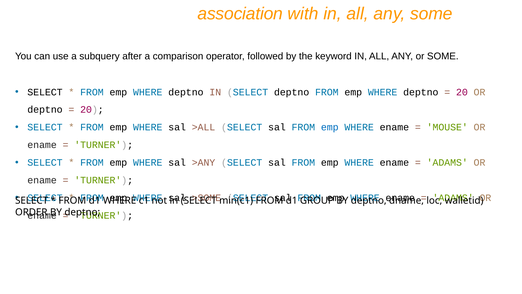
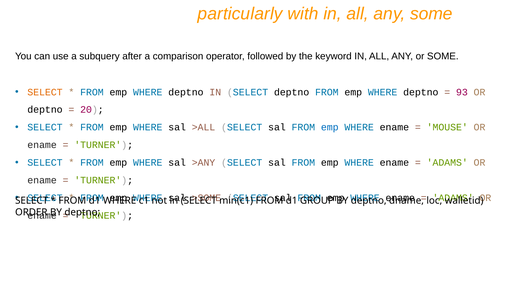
association: association -> particularly (240, 14)
SELECT colour: black -> orange (45, 92)
20: 20 -> 93 (462, 92)
